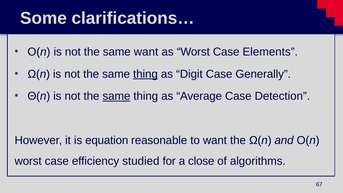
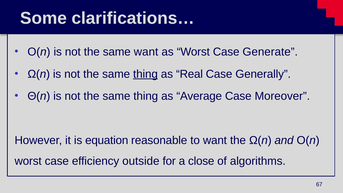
Elements: Elements -> Generate (270, 52)
Digit: Digit -> Real (189, 74)
same underline: present -> none (116, 96)
Detection: Detection -> Moreover (282, 96)
studied: studied -> outside (141, 161)
